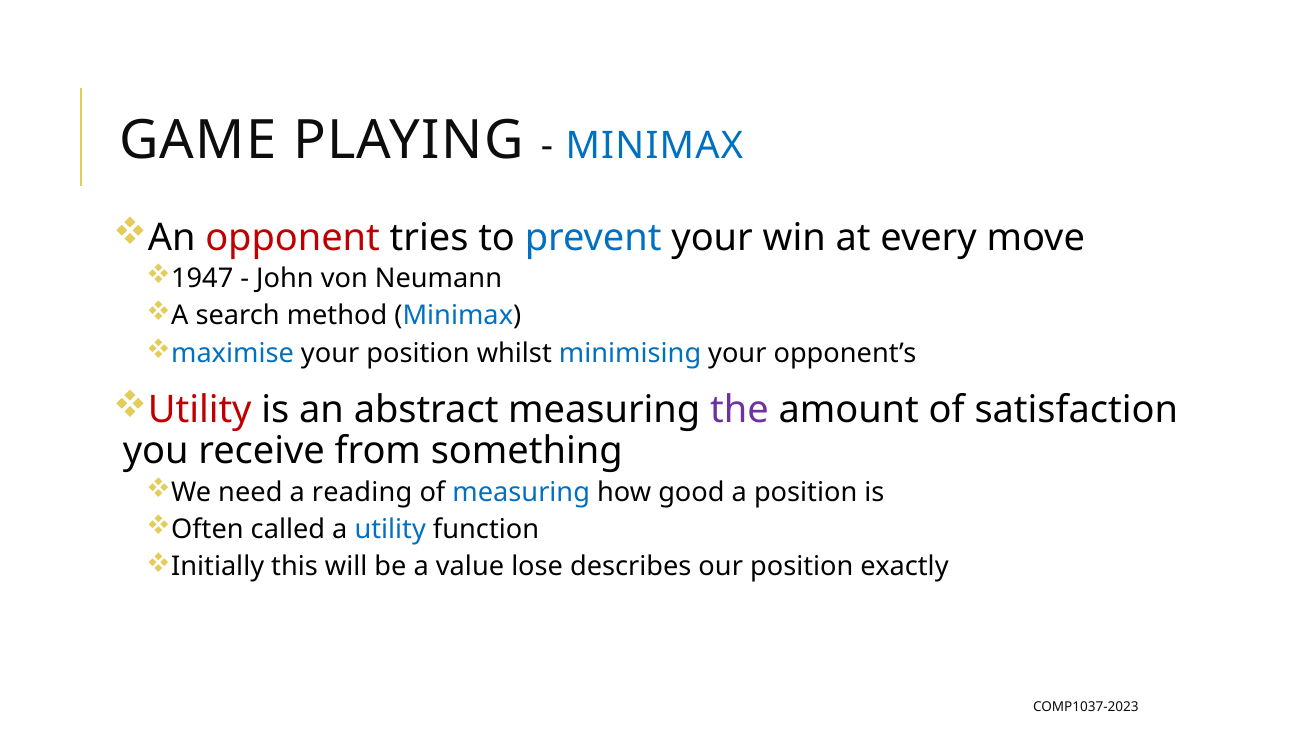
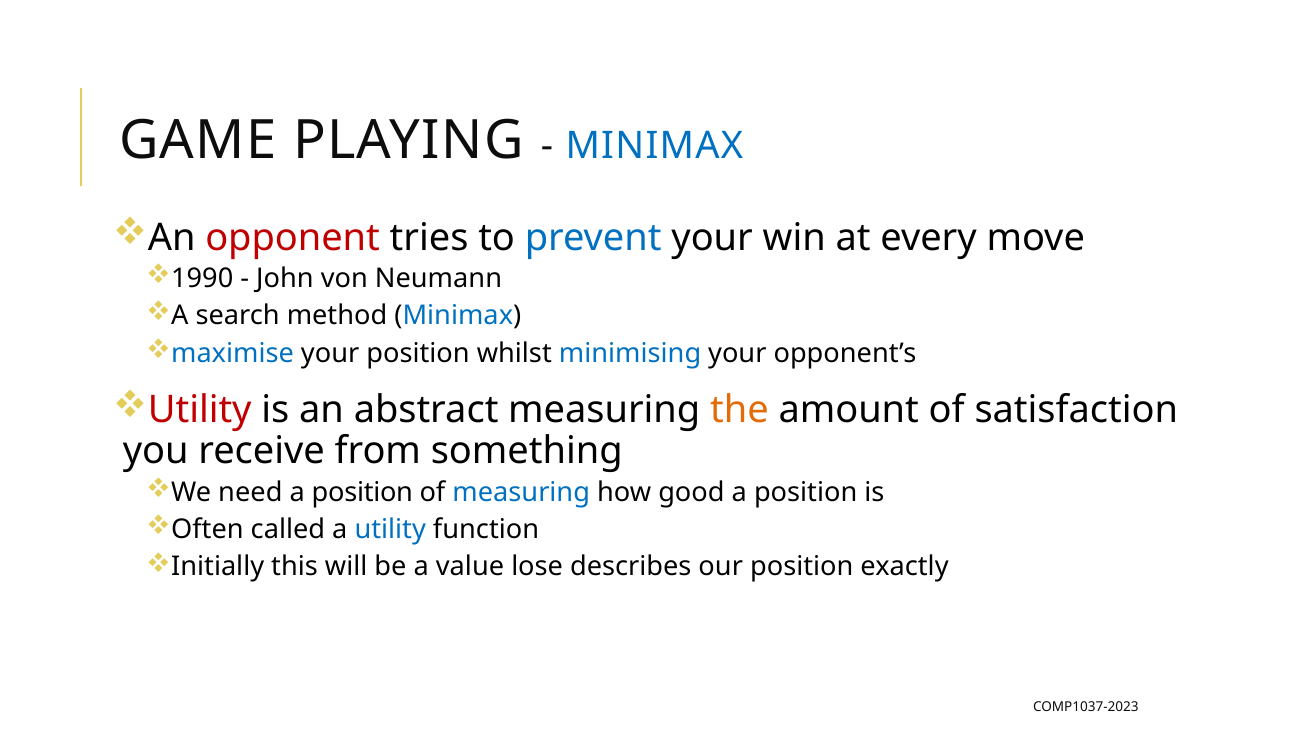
1947: 1947 -> 1990 (202, 278)
the colour: purple -> orange (739, 410)
need a reading: reading -> position (362, 492)
